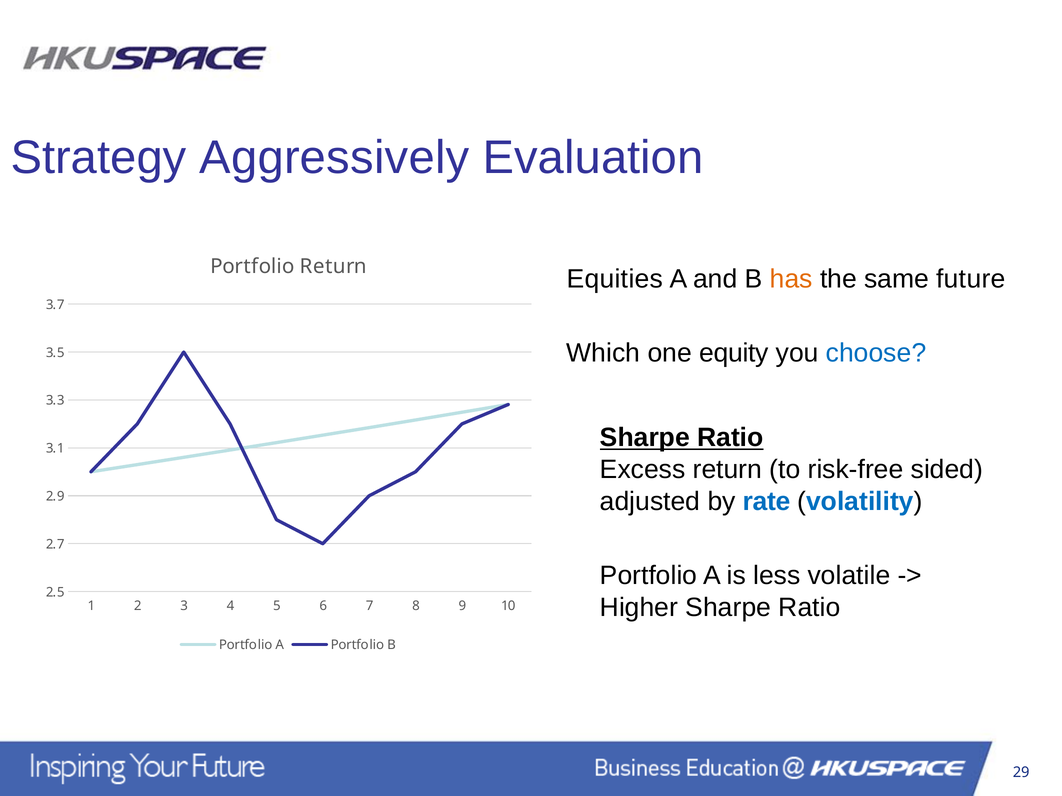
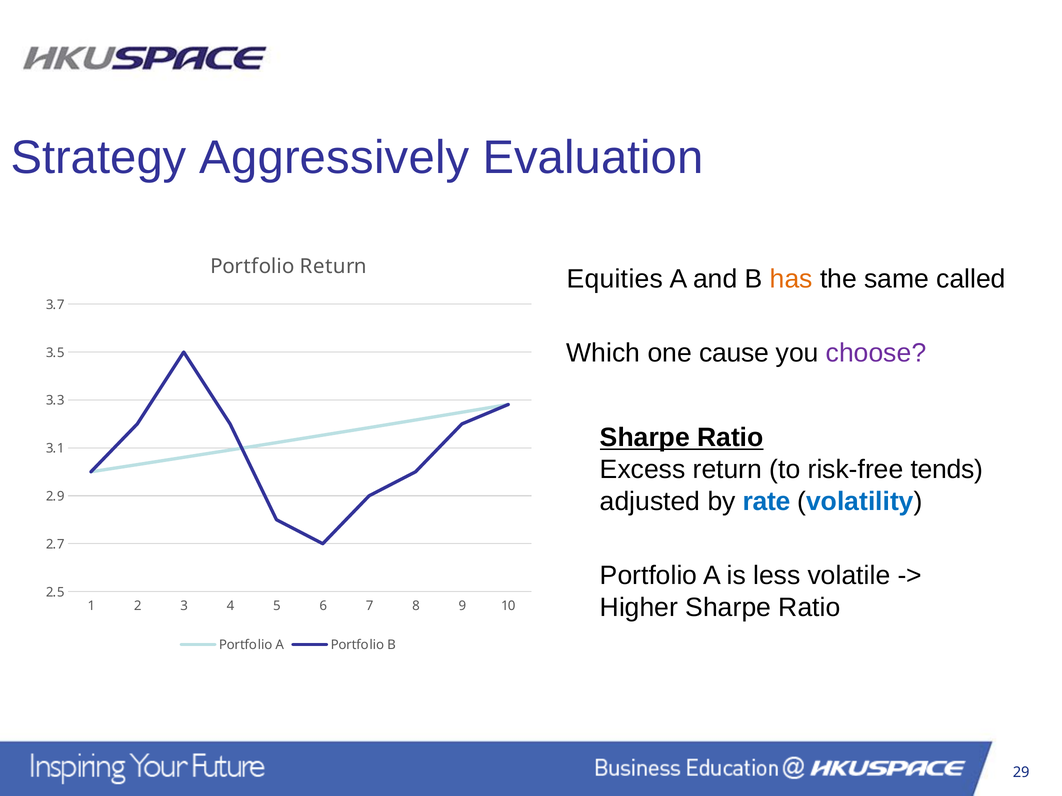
future: future -> called (971, 279)
equity: equity -> cause (734, 353)
choose colour: blue -> purple (876, 353)
sided: sided -> tends (947, 470)
